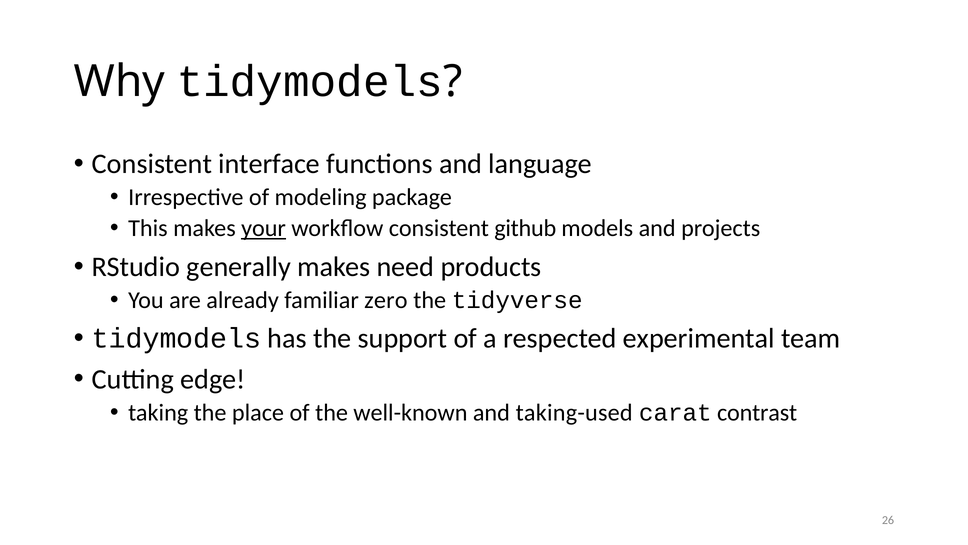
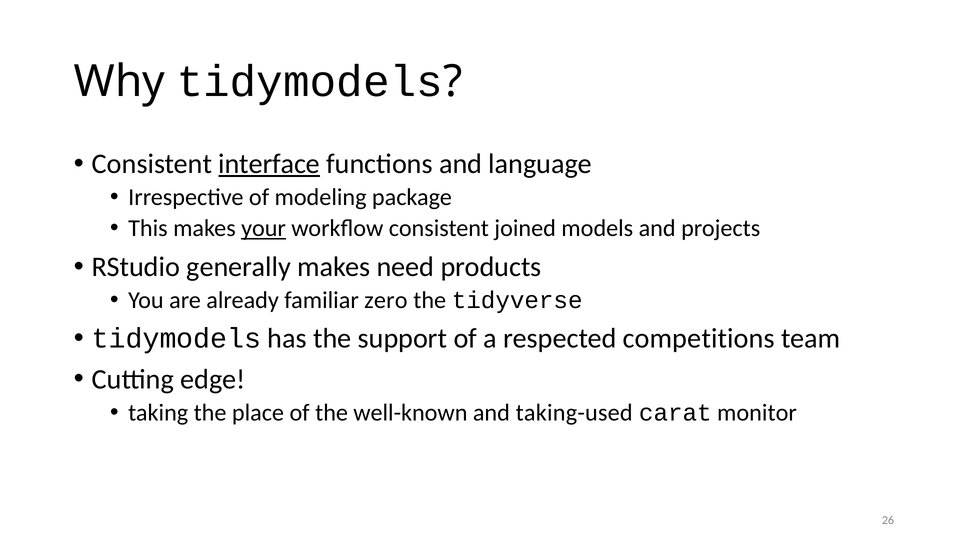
interface underline: none -> present (269, 164)
github: github -> joined (525, 228)
experimental: experimental -> competitions (699, 338)
contrast: contrast -> monitor (757, 412)
